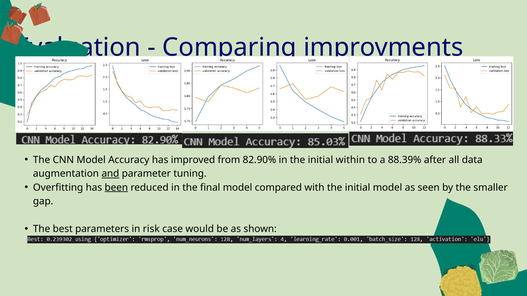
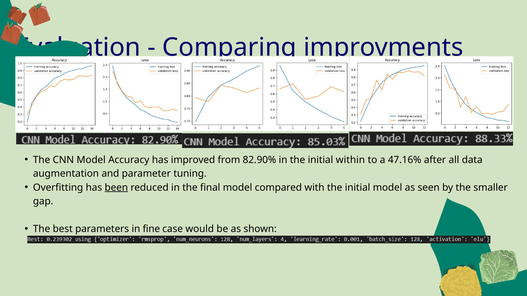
88.39%: 88.39% -> 47.16% (405, 160)
and underline: present -> none (110, 174)
risk: risk -> fine (151, 229)
